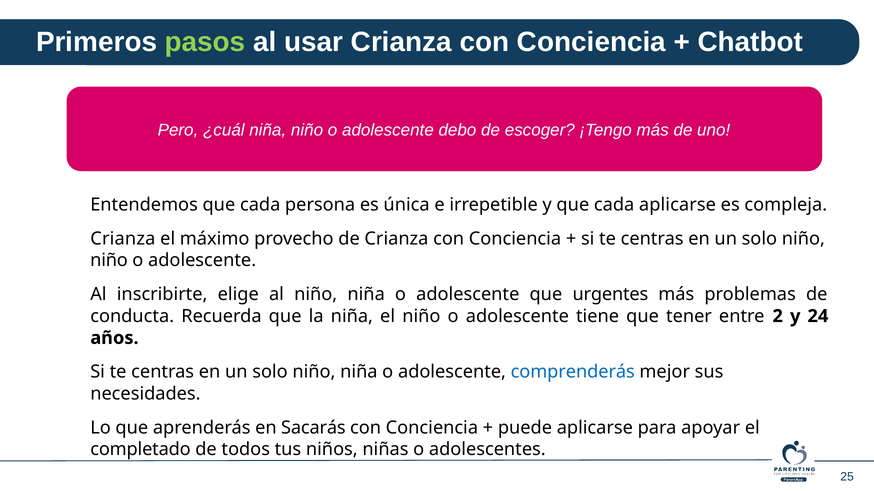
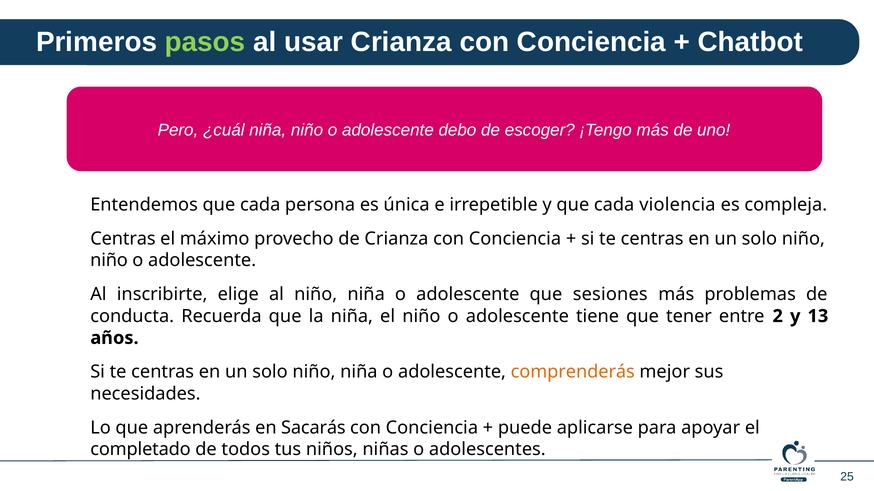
cada aplicarse: aplicarse -> violencia (677, 205)
Crianza: Crianza -> Centras (123, 239)
urgentes: urgentes -> sesiones (610, 295)
24: 24 -> 13 (818, 317)
comprenderás colour: blue -> orange (573, 372)
